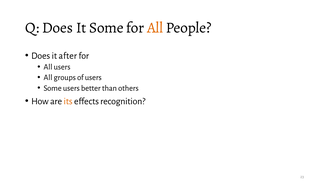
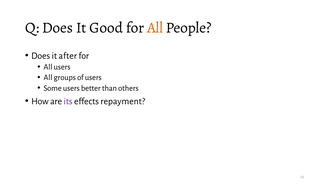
It Some: Some -> Good (106, 28)
its colour: orange -> purple (68, 101)
recognition: recognition -> repayment (123, 101)
